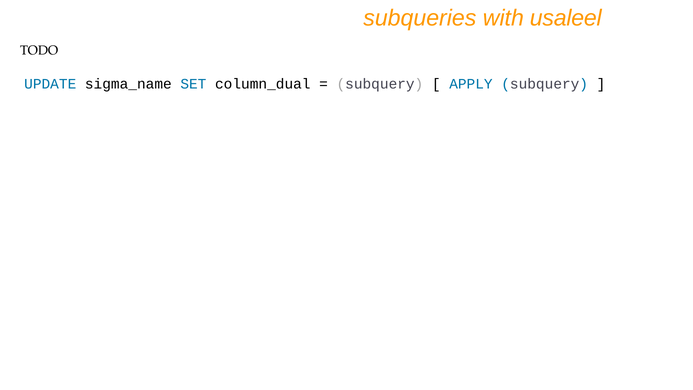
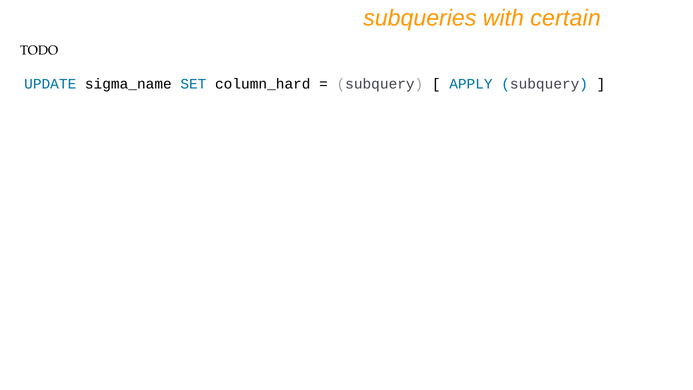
usaleel: usaleel -> certain (566, 18)
column_dual: column_dual -> column_hard (263, 84)
